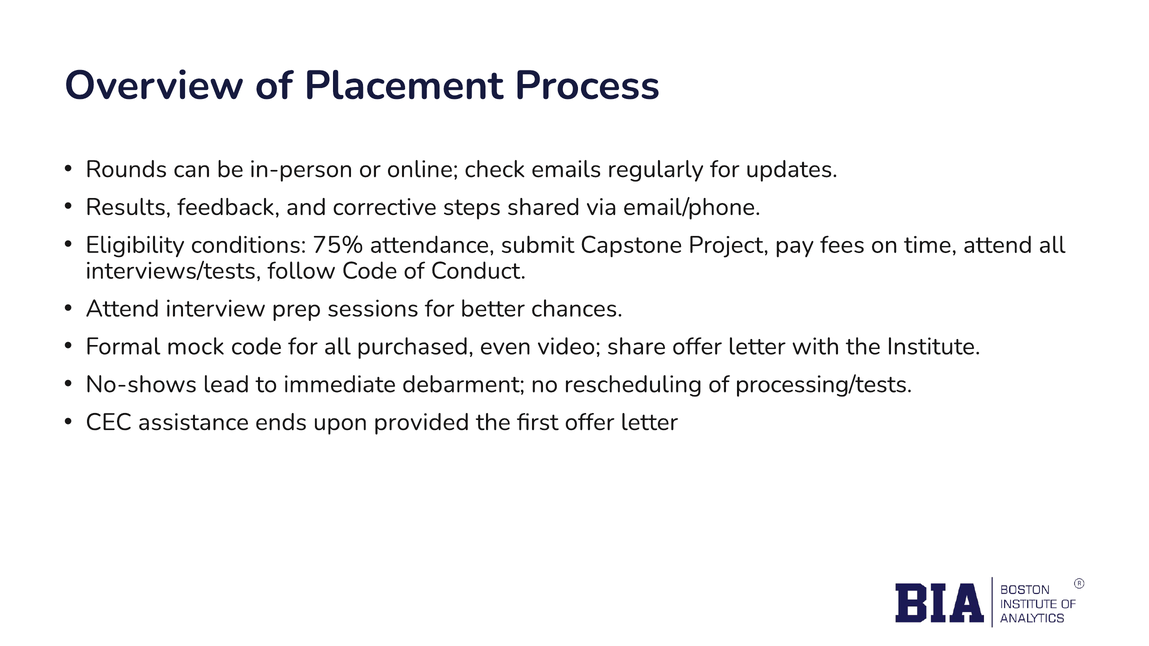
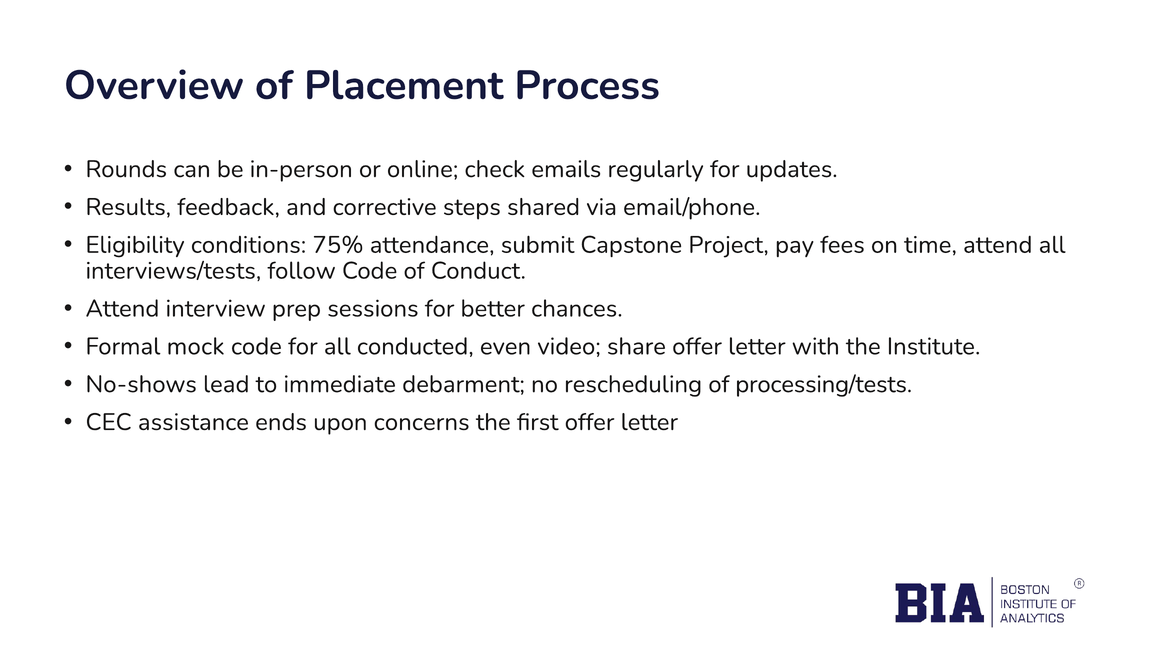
purchased: purchased -> conducted (415, 347)
provided: provided -> concerns (422, 422)
